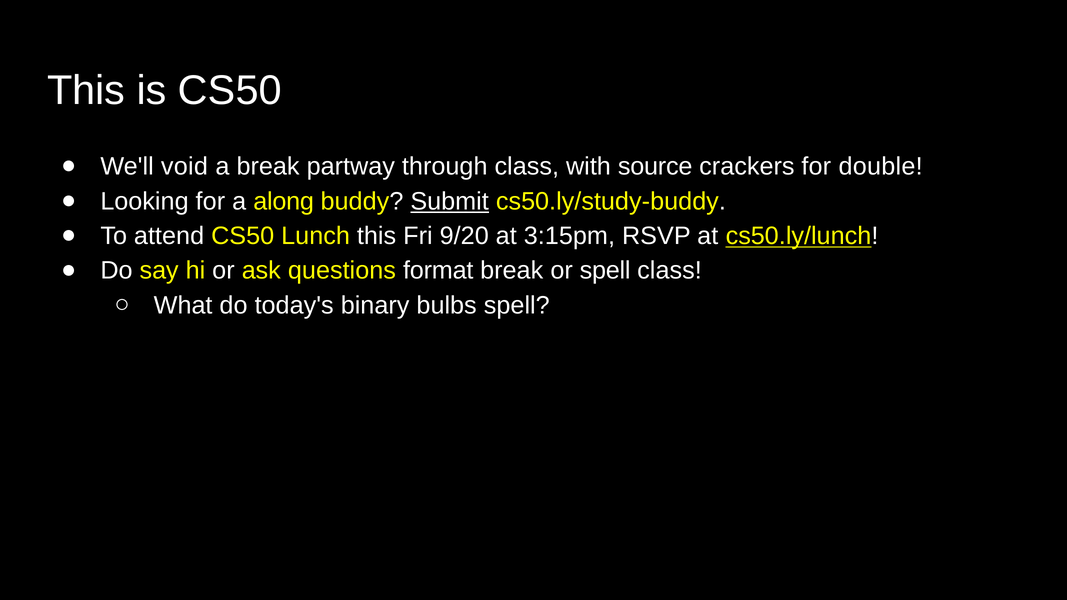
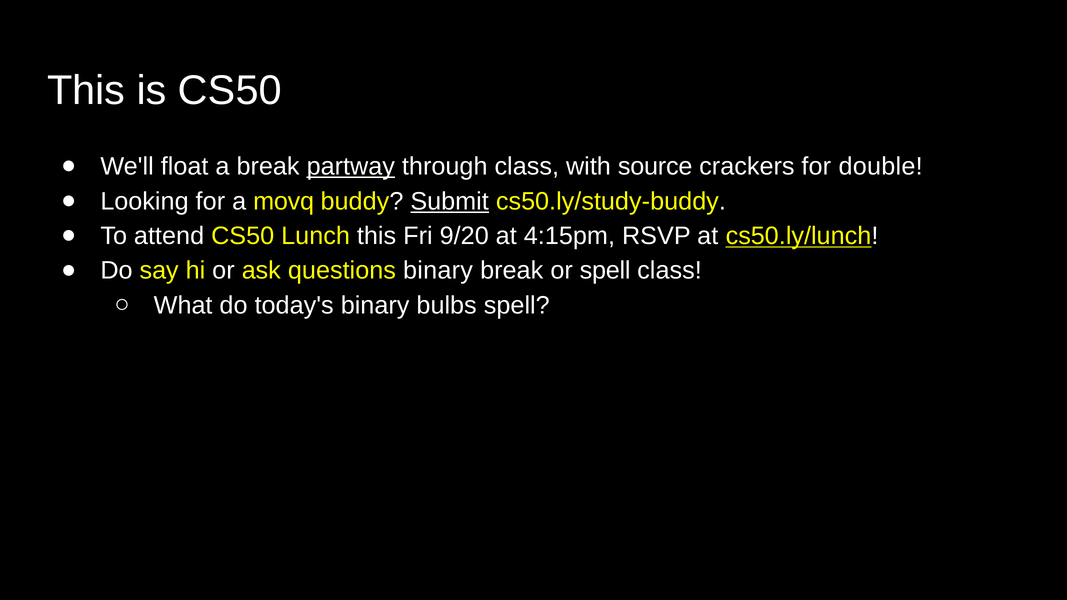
void: void -> float (185, 167)
partway underline: none -> present (351, 167)
along: along -> movq (284, 201)
3:15pm: 3:15pm -> 4:15pm (569, 236)
questions format: format -> binary (438, 271)
